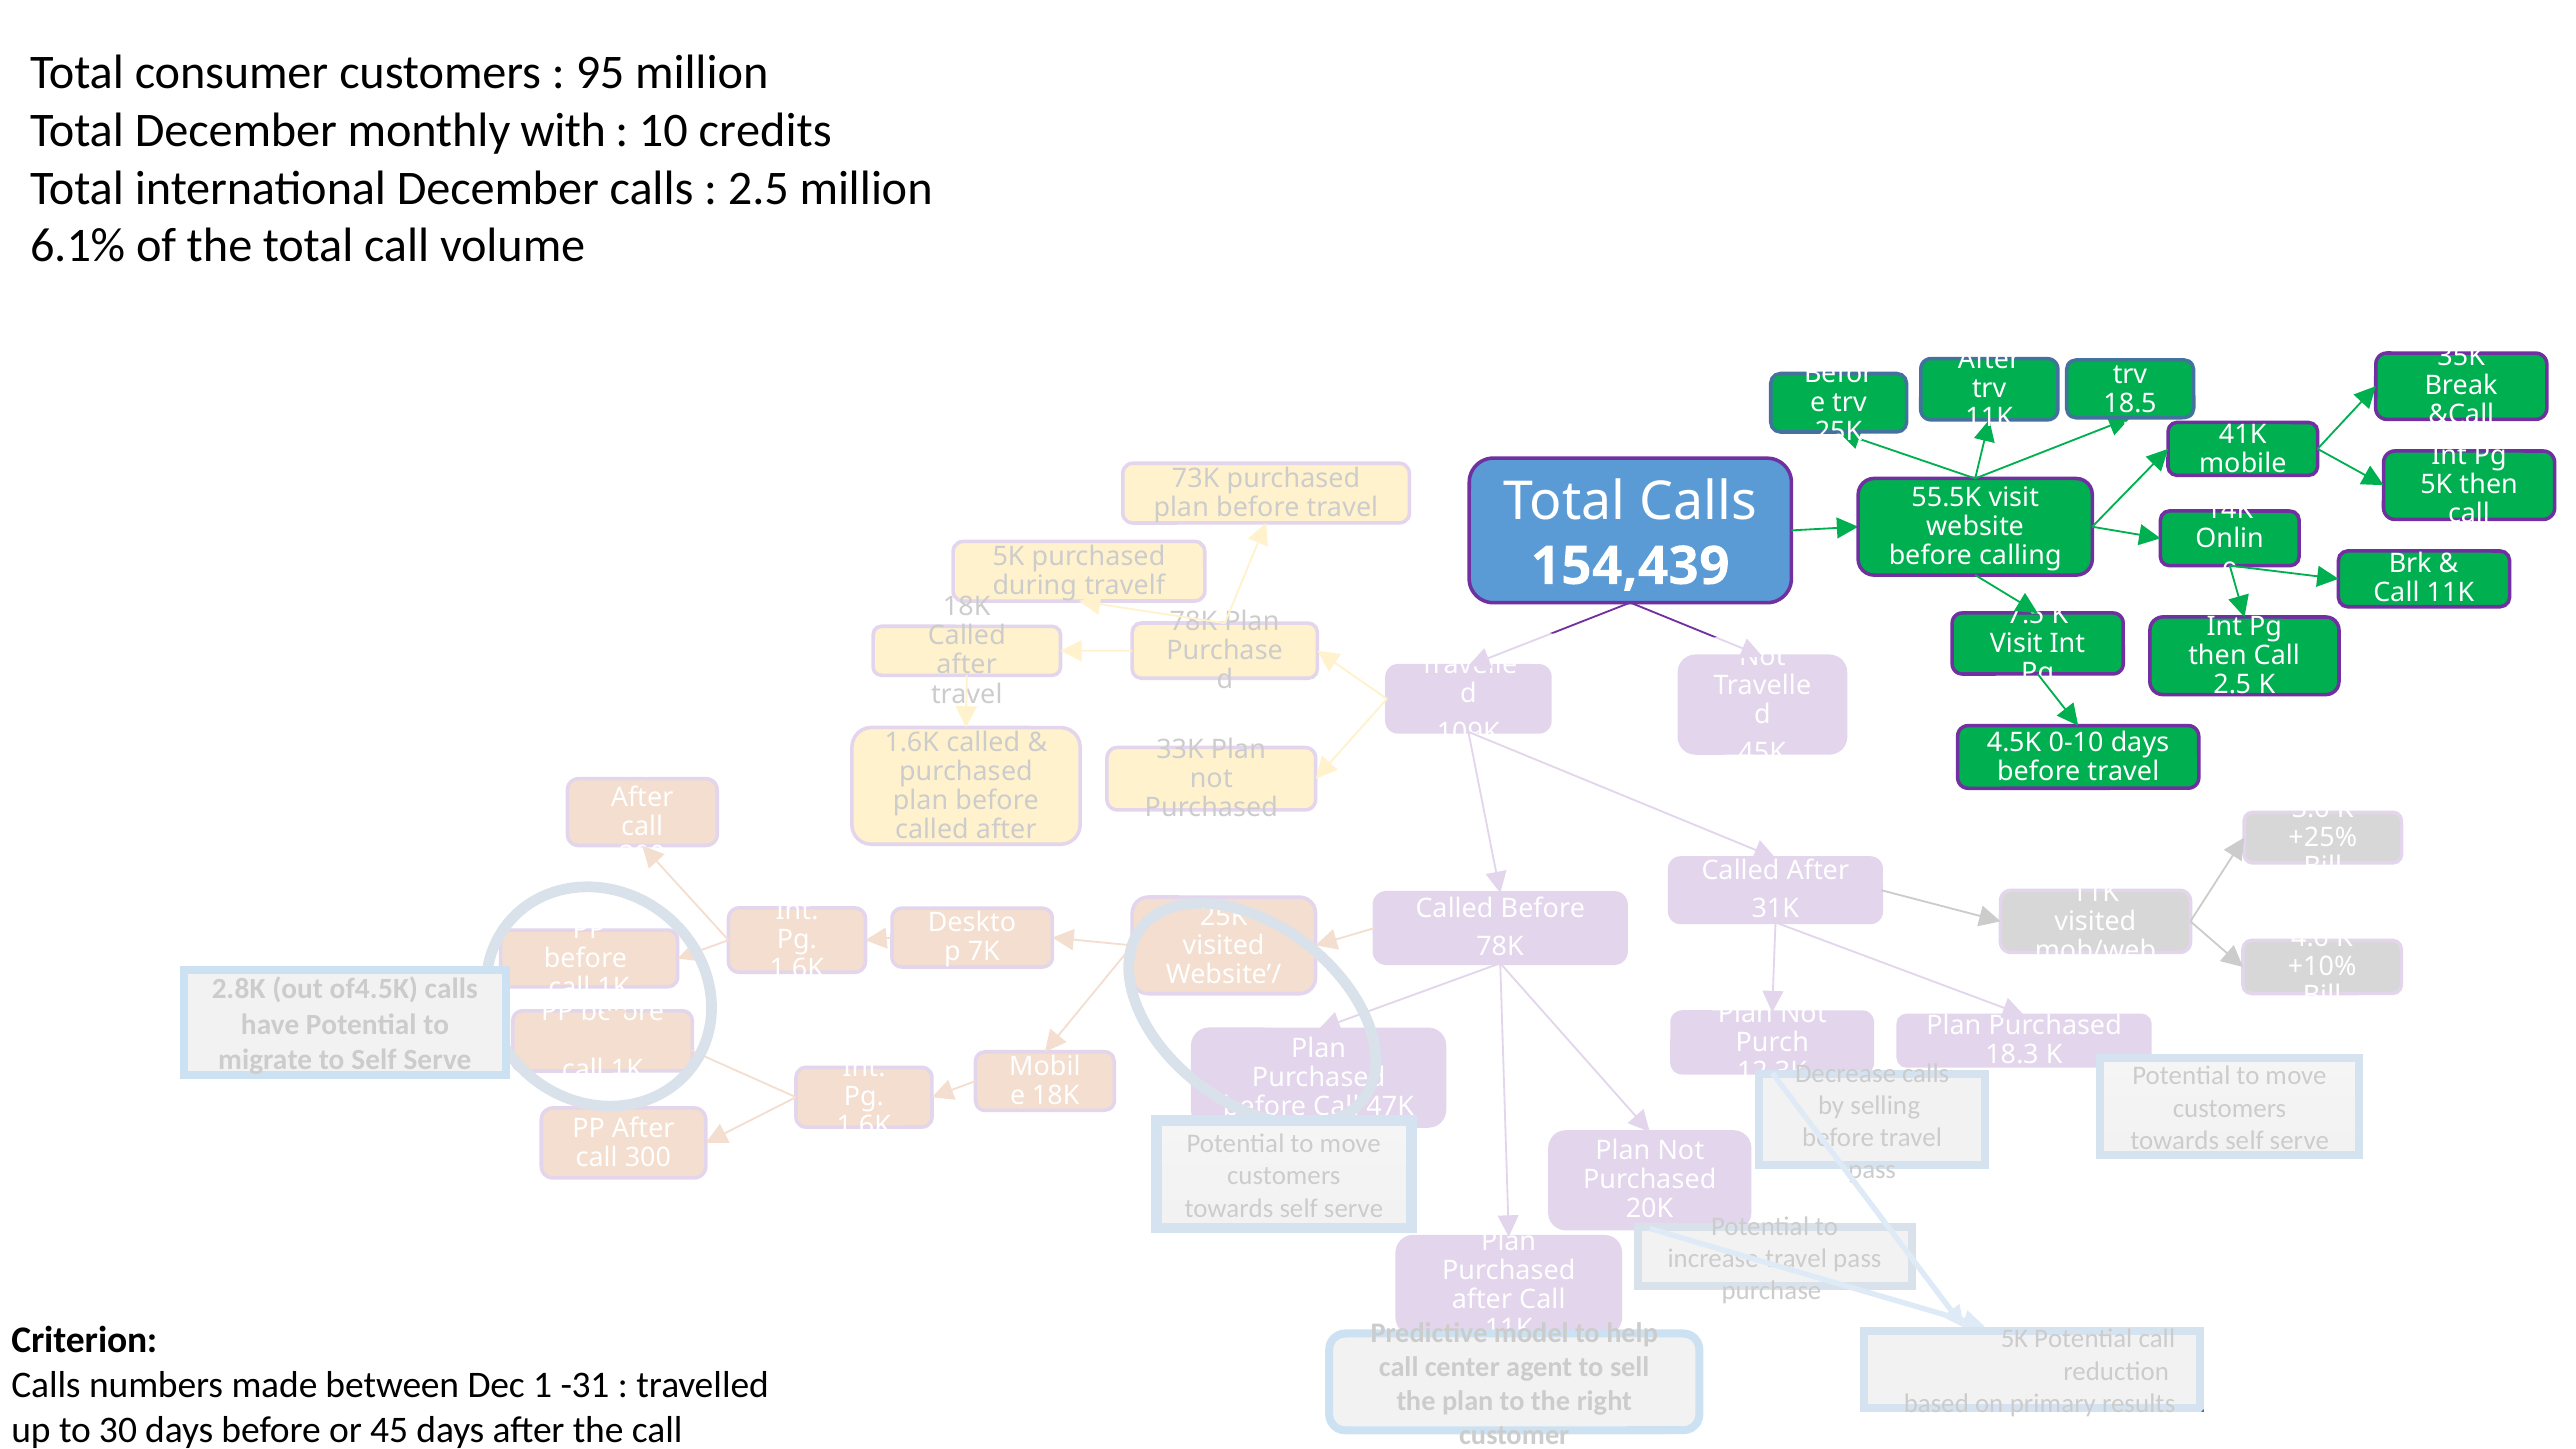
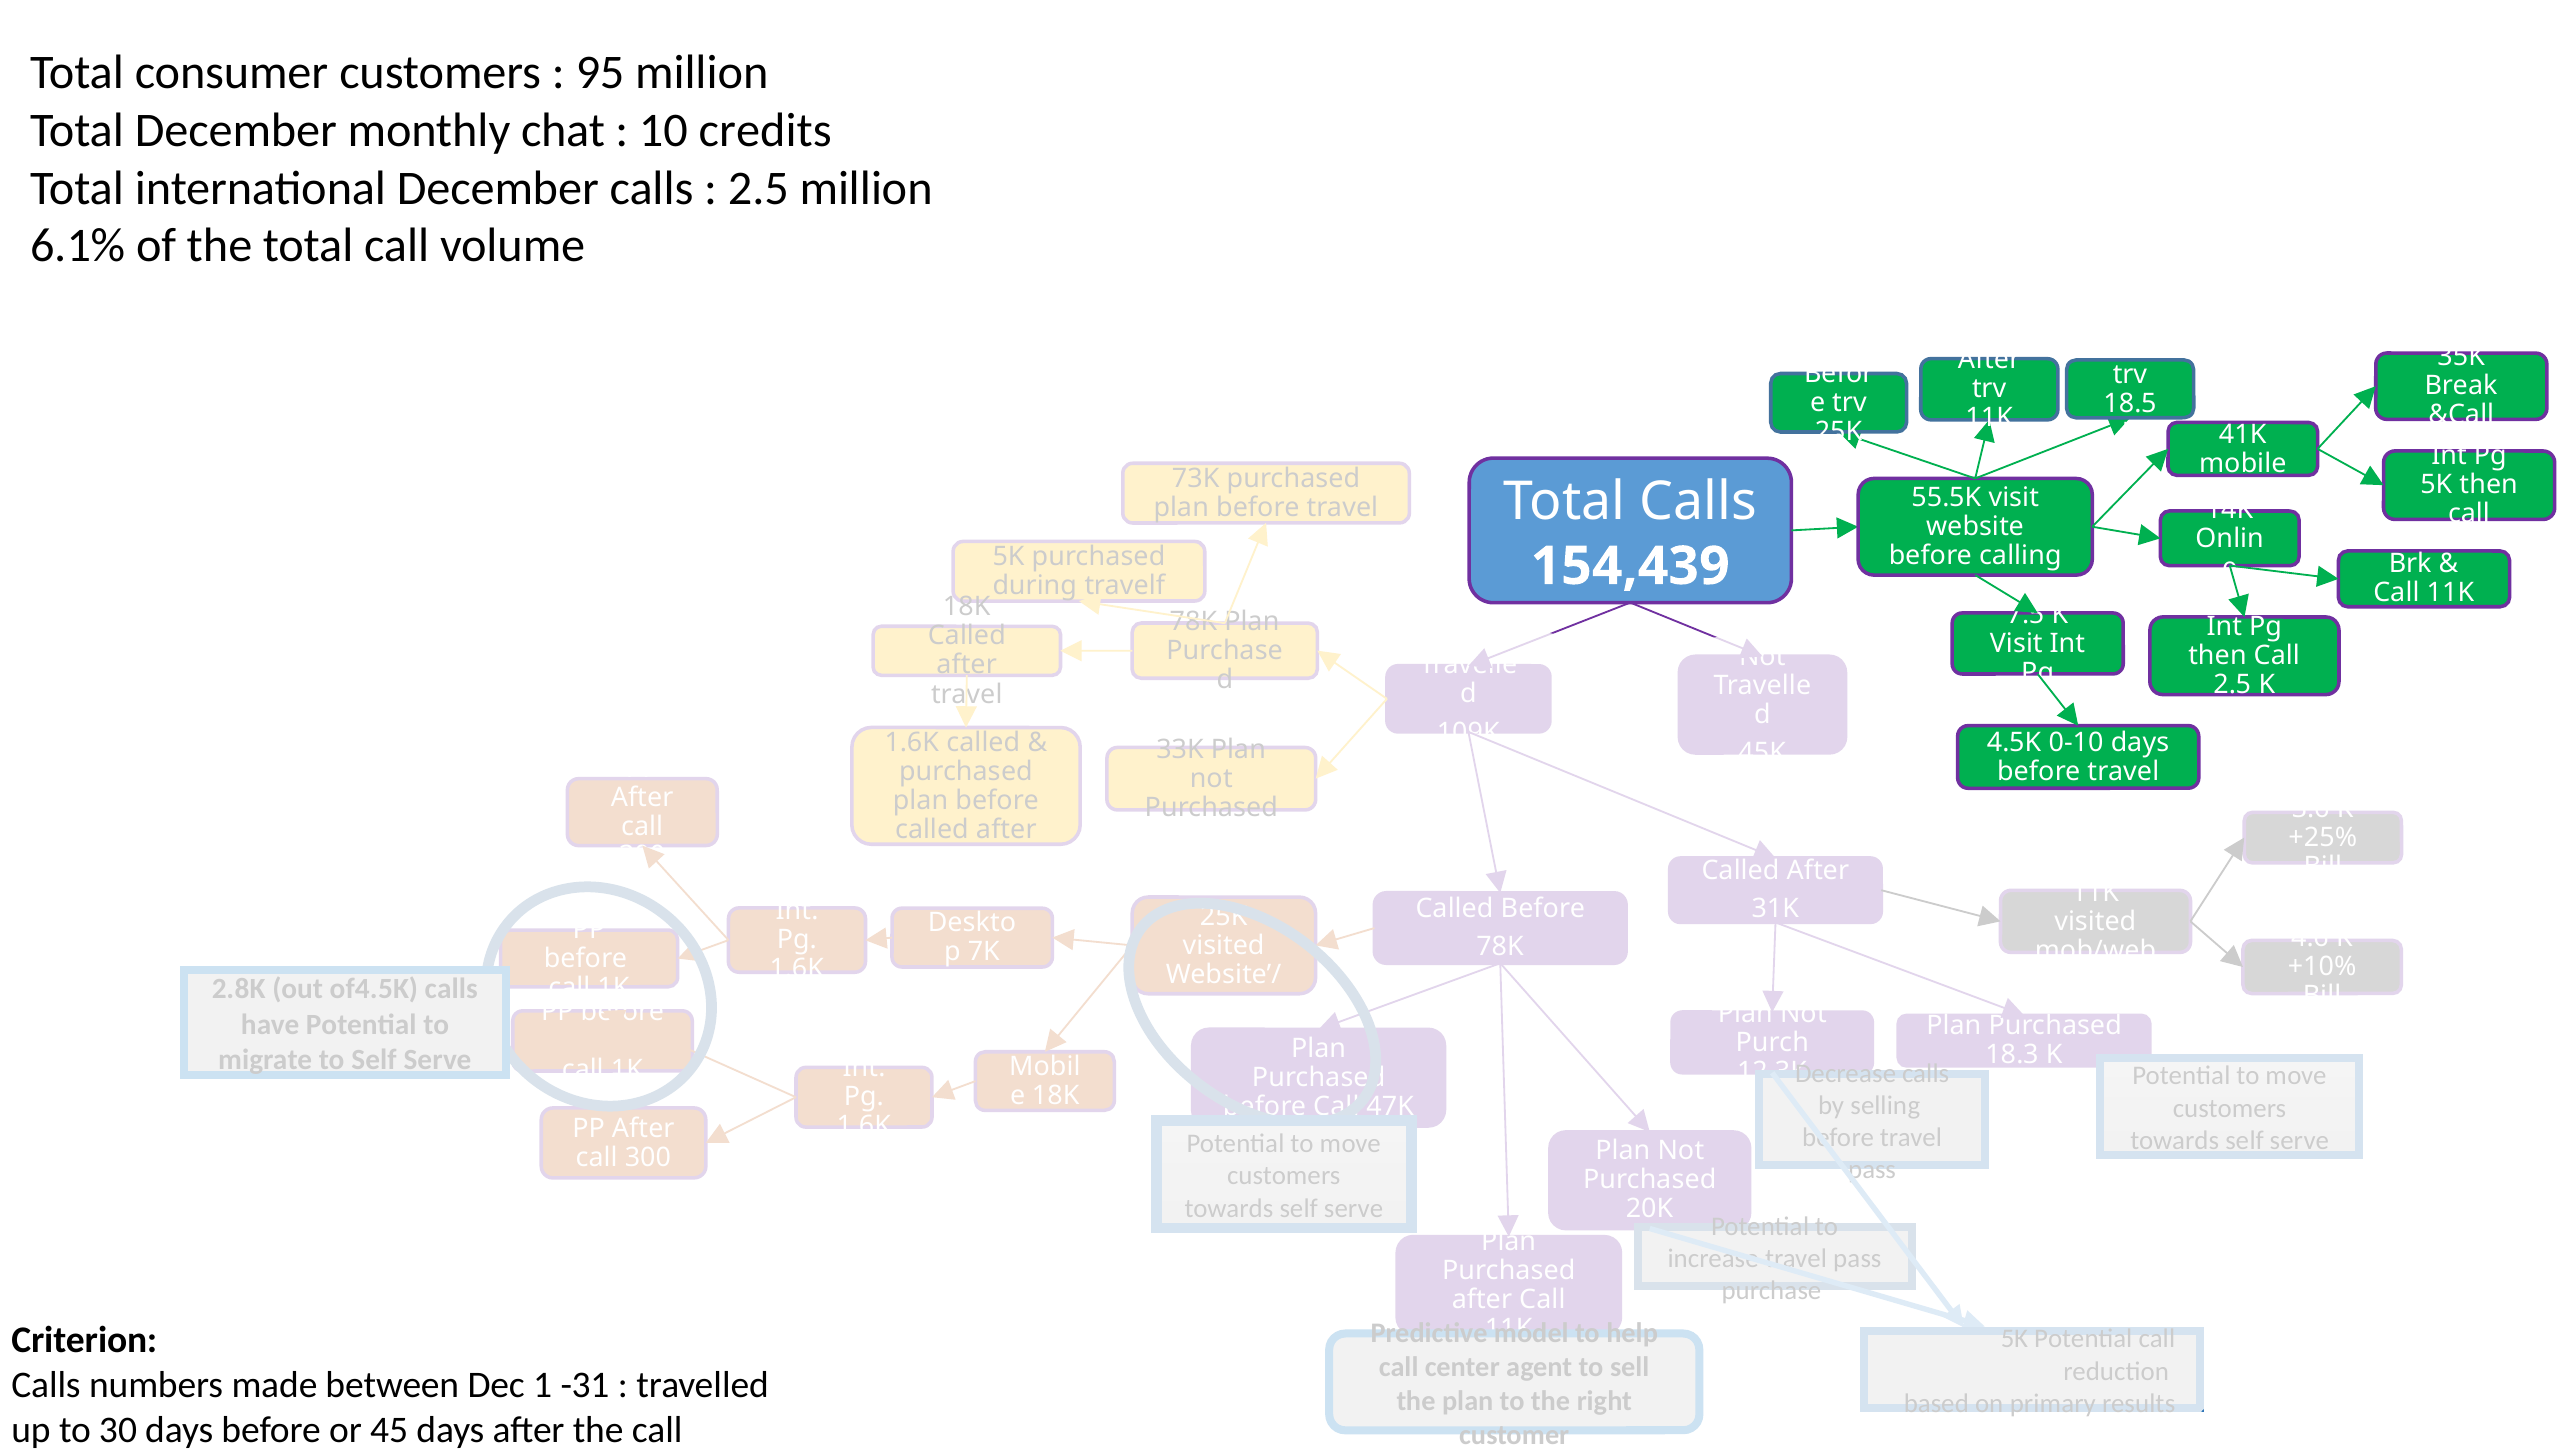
with: with -> chat (563, 130)
